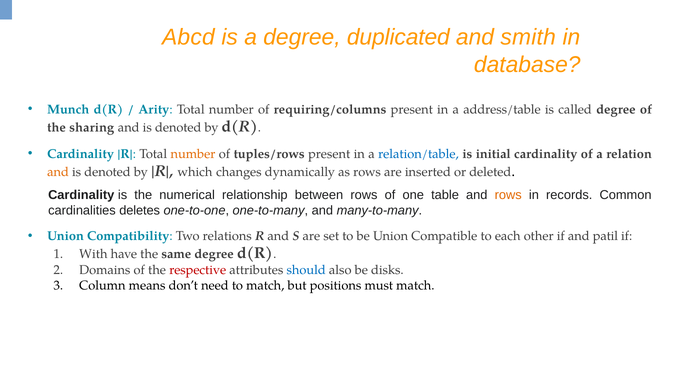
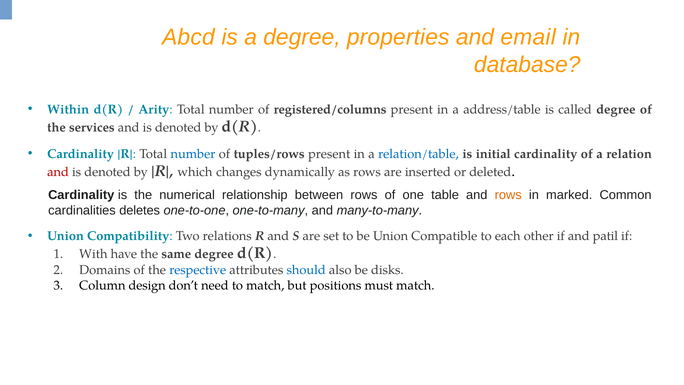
duplicated: duplicated -> properties (398, 37)
smith: smith -> email (528, 37)
Munch: Munch -> Within (68, 109)
requiring/columns: requiring/columns -> registered/columns (330, 109)
sharing: sharing -> services (92, 128)
number colour: orange -> blue (193, 154)
and colour: orange -> red (58, 172)
records: records -> marked (569, 195)
respective colour: red -> blue (198, 270)
means: means -> design (147, 285)
